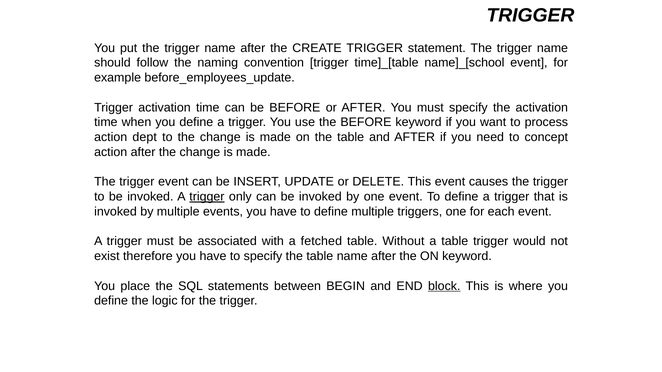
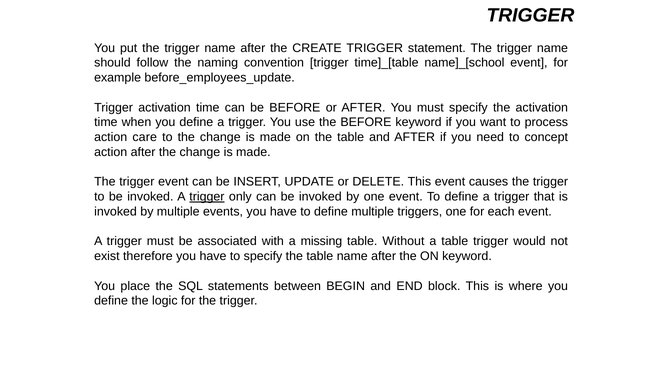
dept: dept -> care (145, 137)
fetched: fetched -> missing (321, 242)
block underline: present -> none (444, 286)
